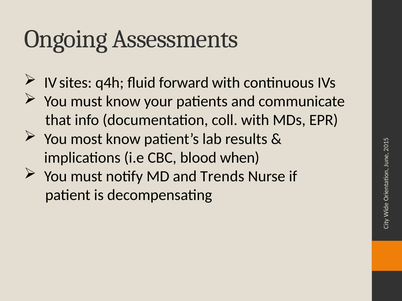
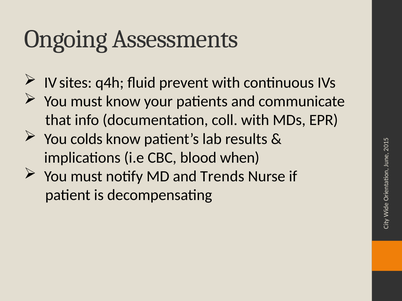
forward: forward -> prevent (184, 83)
most: most -> colds (87, 139)
